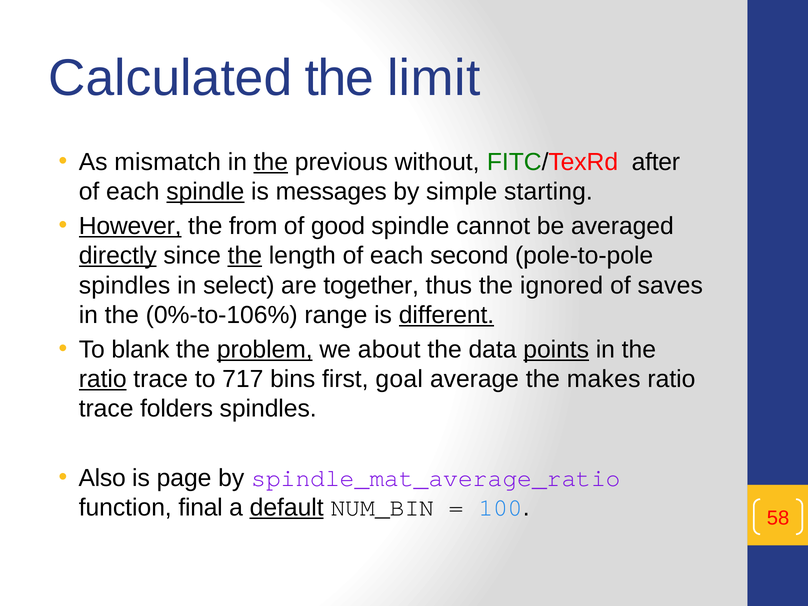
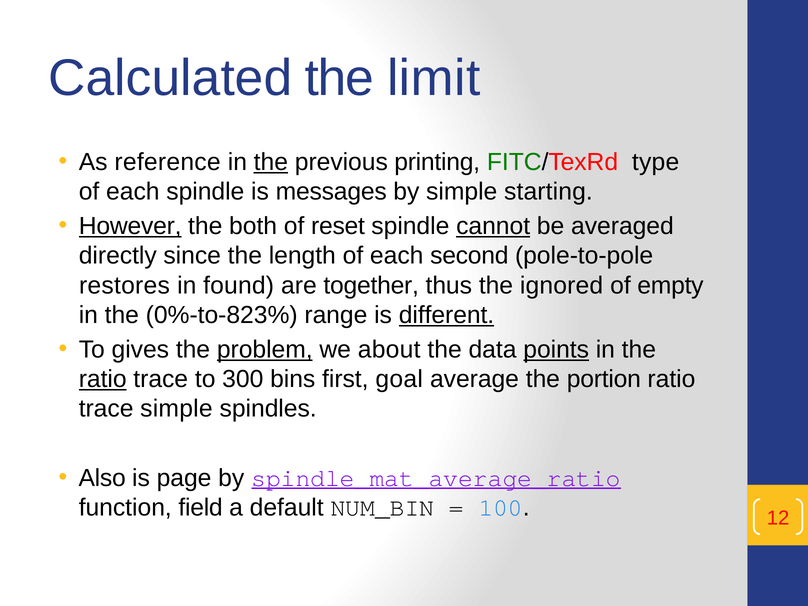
mismatch: mismatch -> reference (168, 162)
without: without -> printing (437, 162)
after: after -> type (656, 162)
spindle underline: present -> none (205, 192)
from: from -> both (253, 226)
good: good -> reset (338, 226)
cannot underline: none -> present (493, 226)
directly underline: present -> none (118, 256)
the underline: present -> none (245, 256)
spindles: spindles -> restores (124, 285)
select: select -> found (239, 285)
saves: saves -> empty (670, 285)
0%-to-106%: 0%-to-106% -> 0%-to-823% (222, 315)
blank: blank -> gives (140, 350)
717: 717 -> 300 (243, 379)
makes: makes -> portion (604, 379)
trace folders: folders -> simple (176, 409)
spindle_mat_average_ratio underline: none -> present (436, 478)
final: final -> field (201, 507)
default underline: present -> none (287, 507)
58: 58 -> 12 (778, 518)
